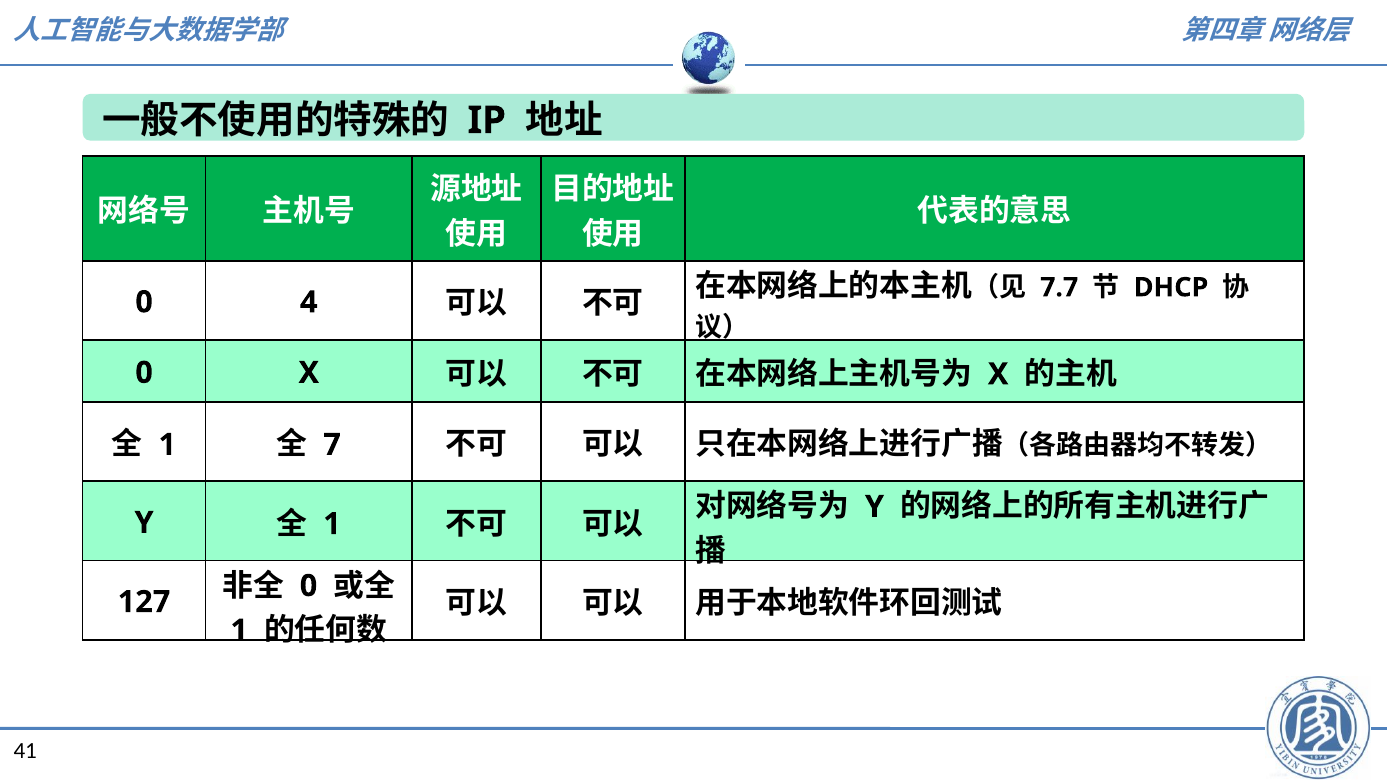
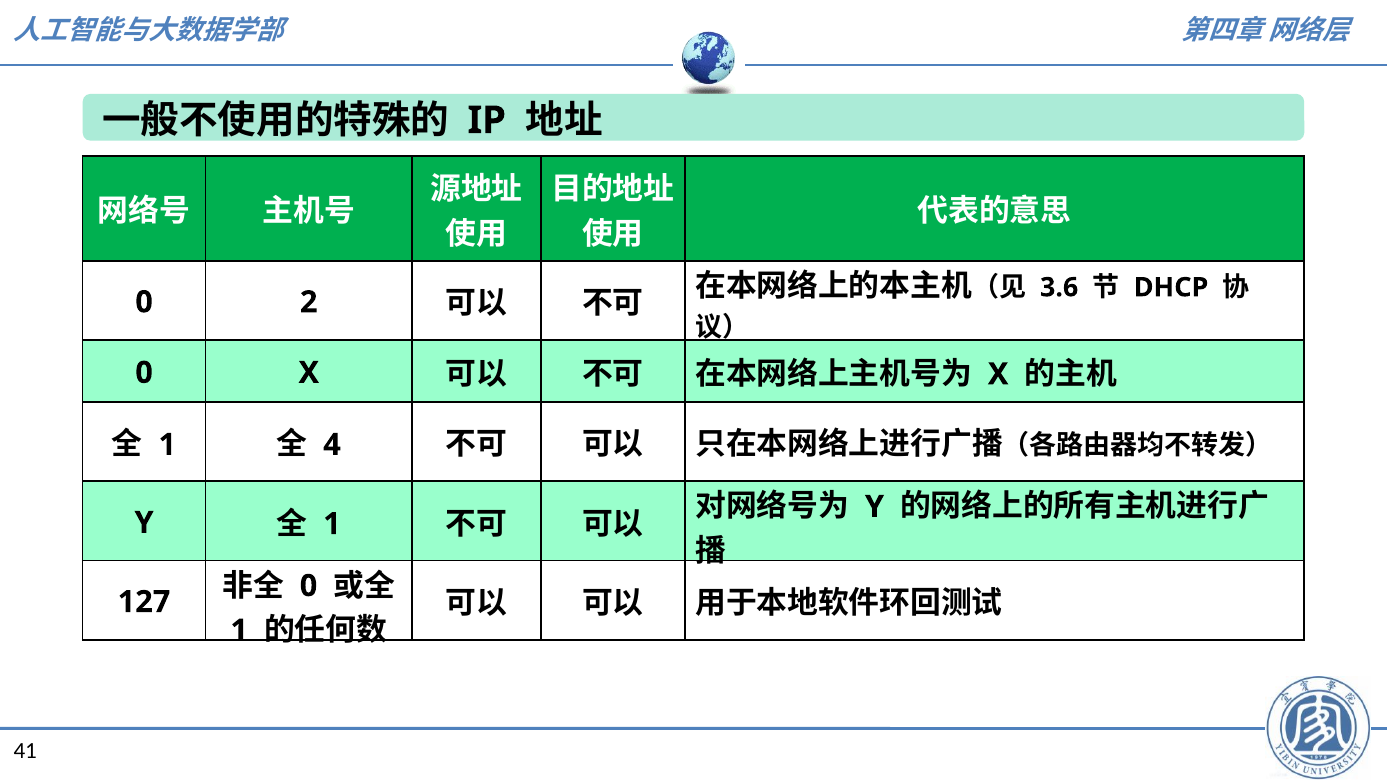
7.7: 7.7 -> 3.6 (1059, 288)
4: 4 -> 2 (309, 302)
7: 7 -> 4 (332, 445)
